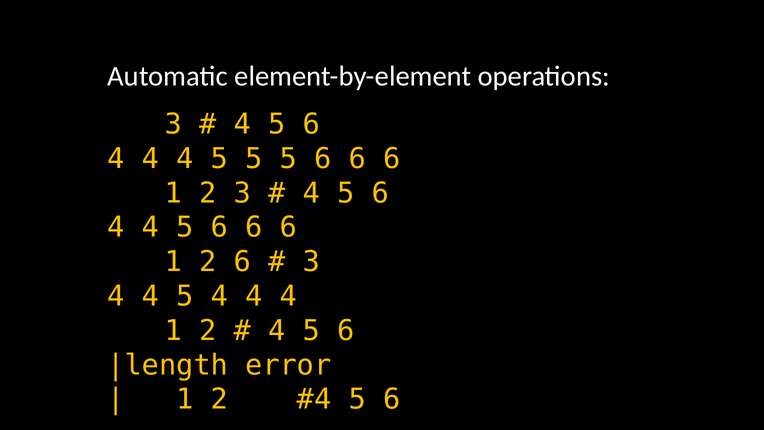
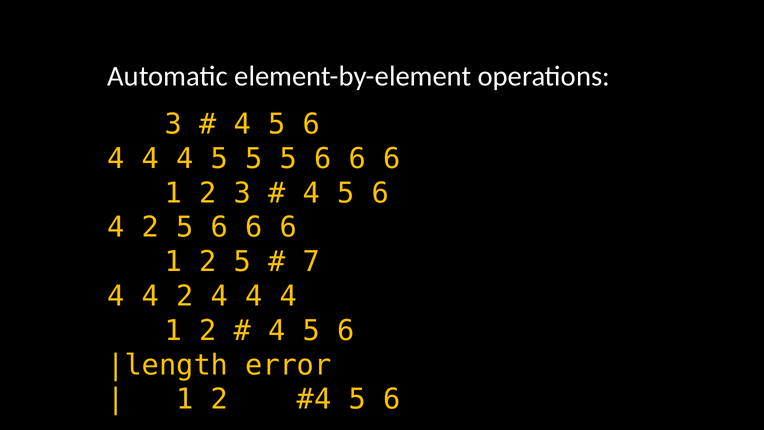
4: 4 -> 2 (151, 227)
1 2 6: 6 -> 5 (242, 262)
3: 3 -> 7 (311, 262)
5: 5 -> 2 (185, 296)
